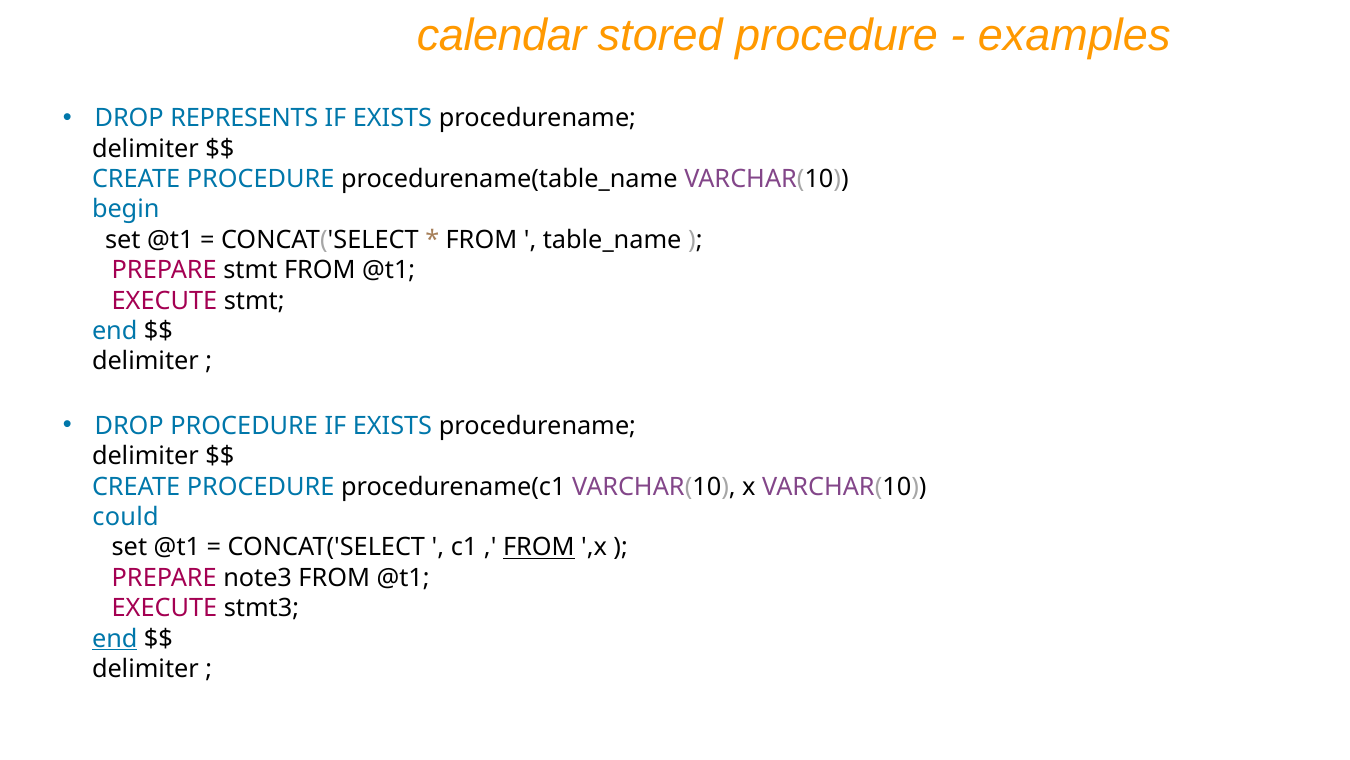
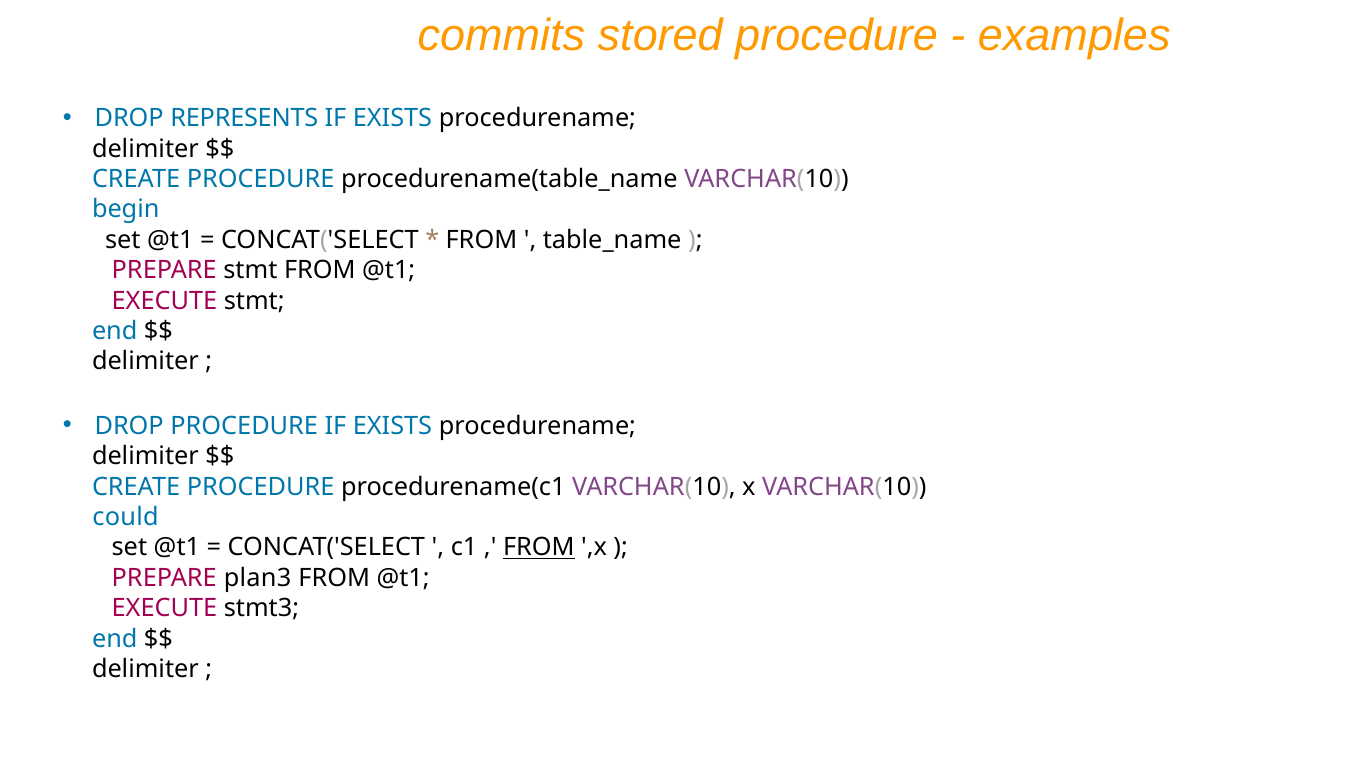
calendar: calendar -> commits (501, 35)
note3: note3 -> plan3 (258, 577)
end underline: present -> none (115, 638)
